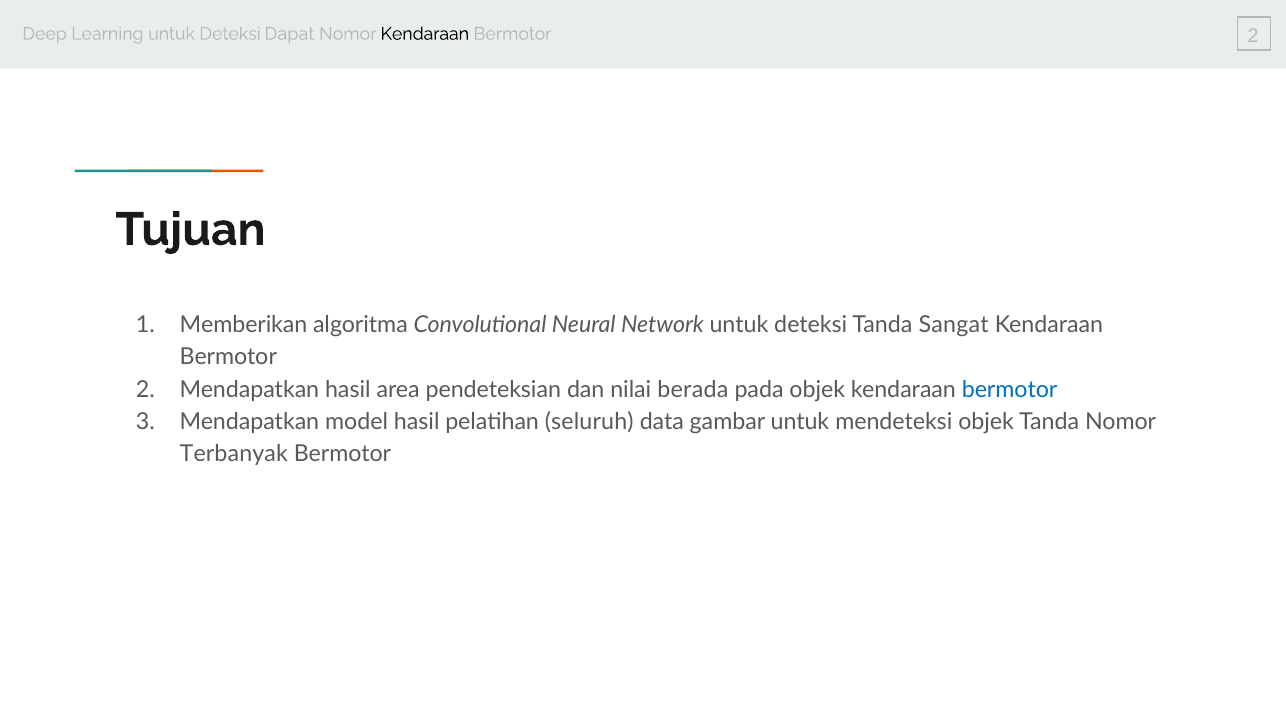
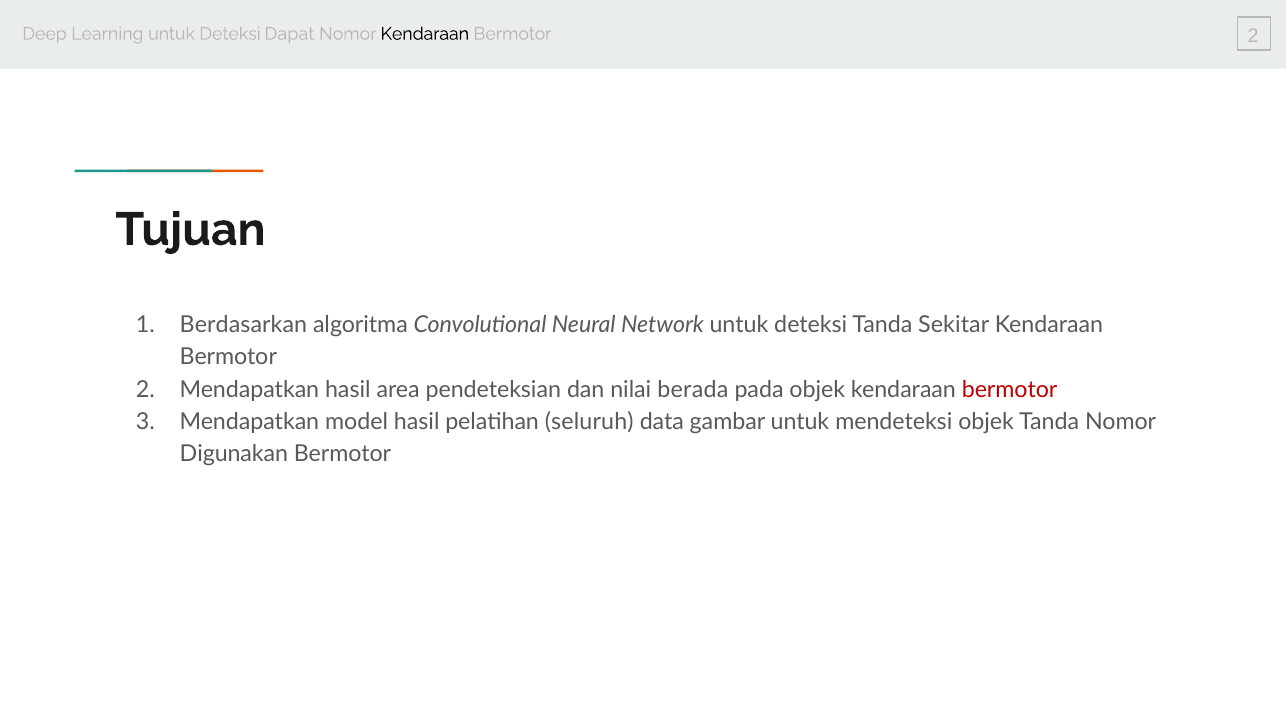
Memberikan: Memberikan -> Berdasarkan (243, 325)
Sangat: Sangat -> Sekitar (954, 325)
bermotor colour: blue -> red (1010, 389)
Terbanyak: Terbanyak -> Digunakan (234, 453)
